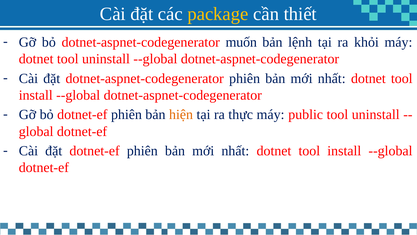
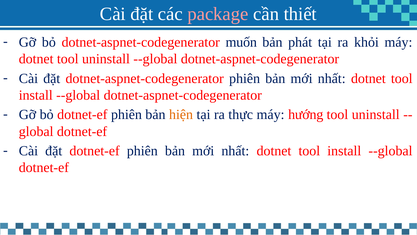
package colour: yellow -> pink (218, 14)
lệnh: lệnh -> phát (300, 42)
public: public -> hướng (306, 115)
